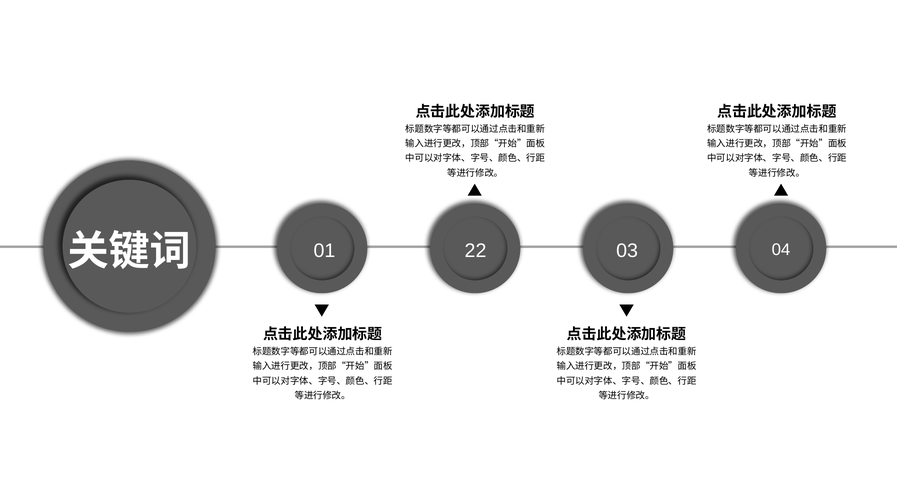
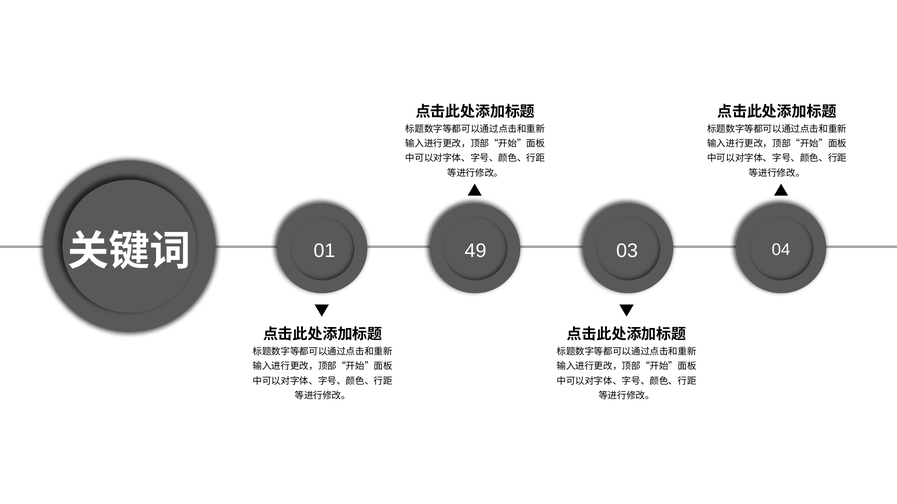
22: 22 -> 49 (476, 251)
